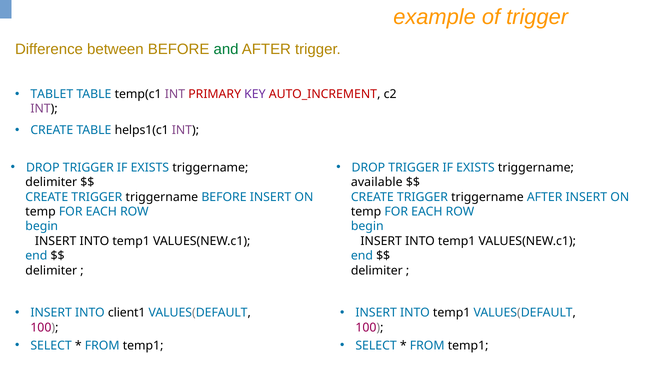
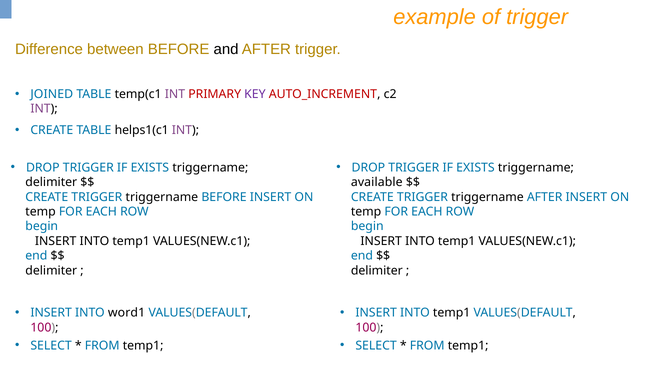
and colour: green -> black (226, 49)
TABLET: TABLET -> JOINED (52, 94)
client1: client1 -> word1 (127, 313)
